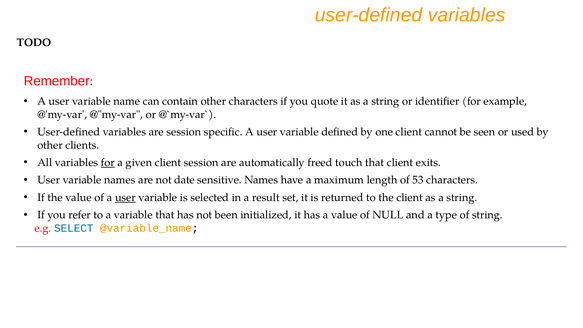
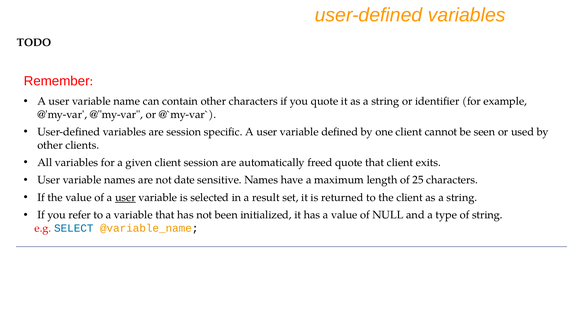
for underline: present -> none (108, 163)
freed touch: touch -> quote (349, 163)
53: 53 -> 25 (418, 180)
